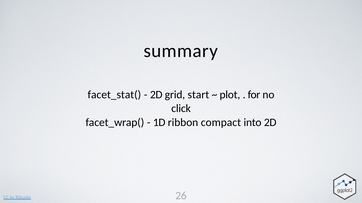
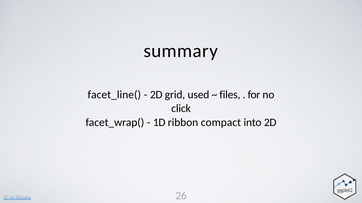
facet_stat(: facet_stat( -> facet_line( (114, 95)
start: start -> used (198, 95)
plot: plot -> files (230, 95)
